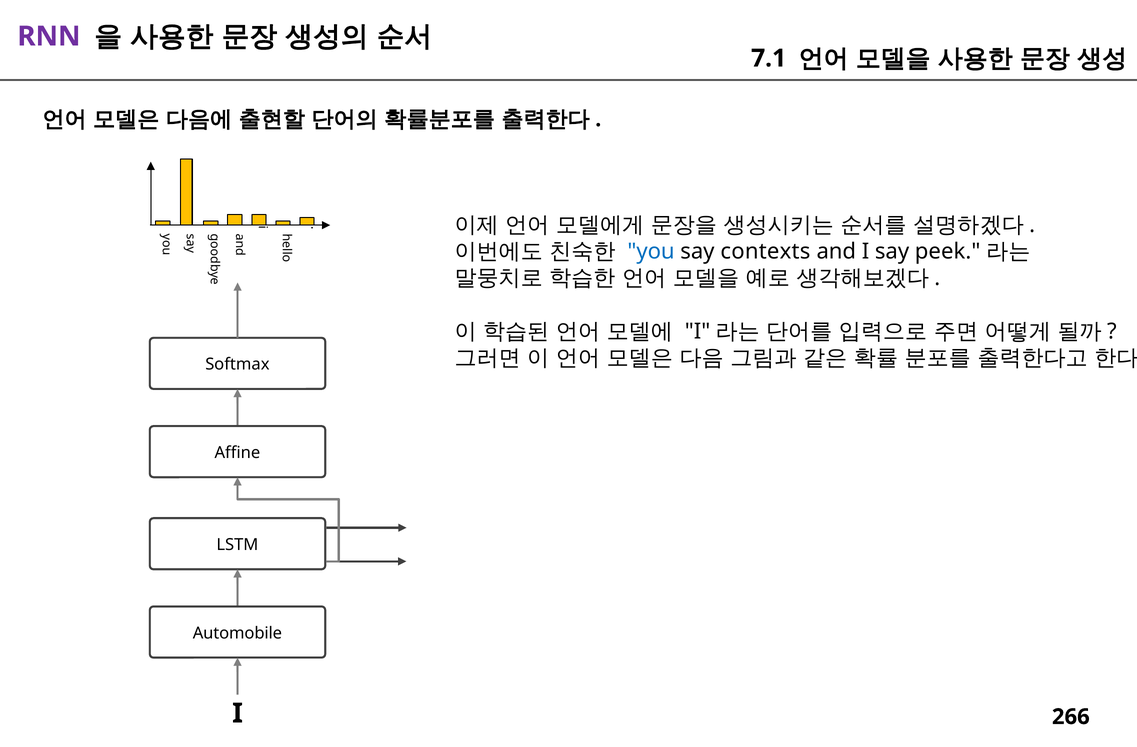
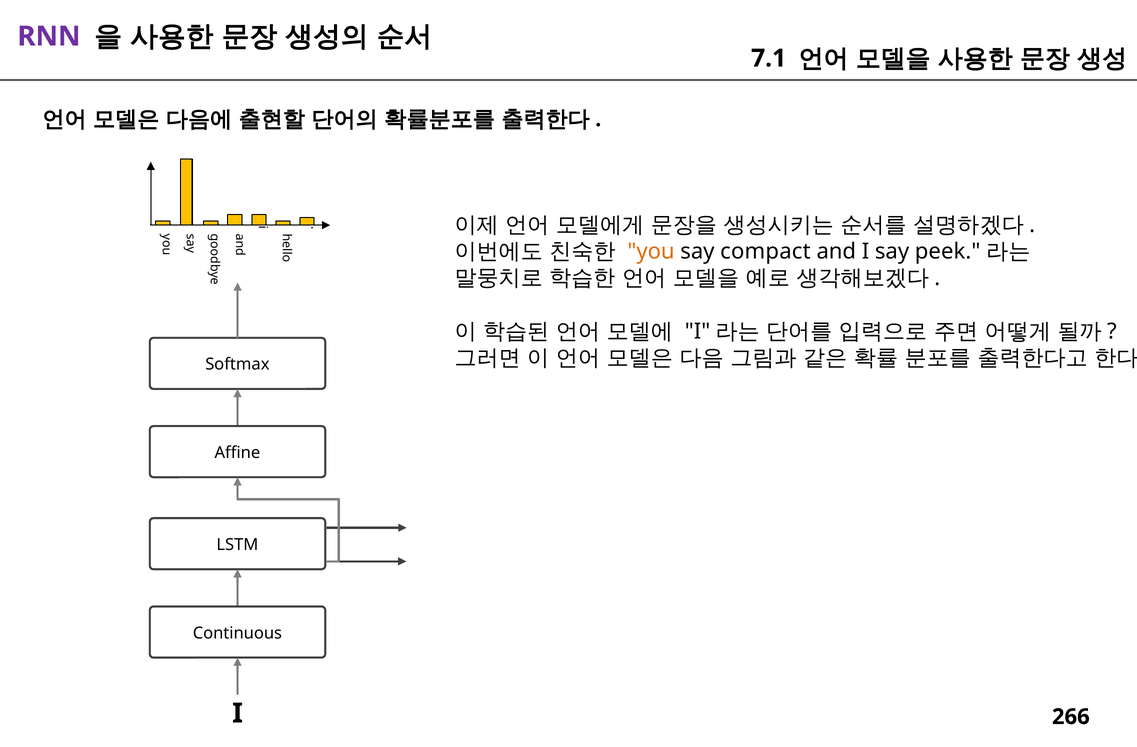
you colour: blue -> orange (651, 252)
contexts: contexts -> compact (765, 252)
Automobile: Automobile -> Continuous (237, 633)
